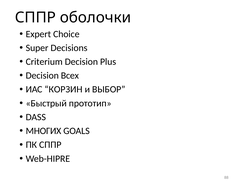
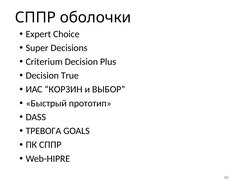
Всех: Всех -> True (70, 76)
МНОГИХ: МНОГИХ -> ТРЕВОГА (43, 131)
